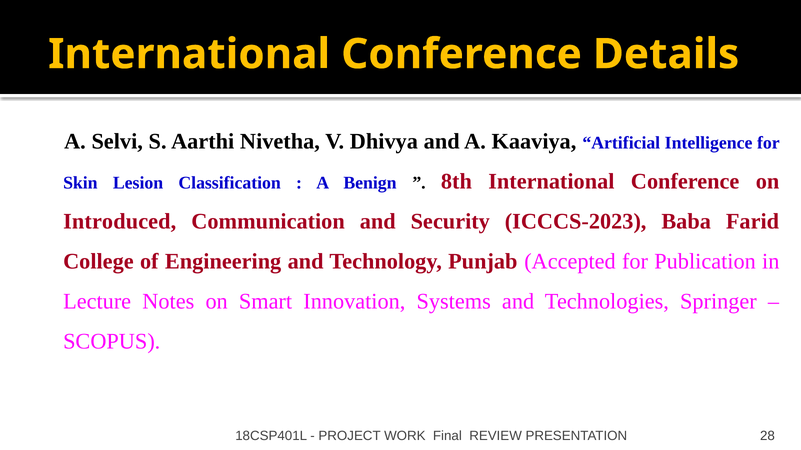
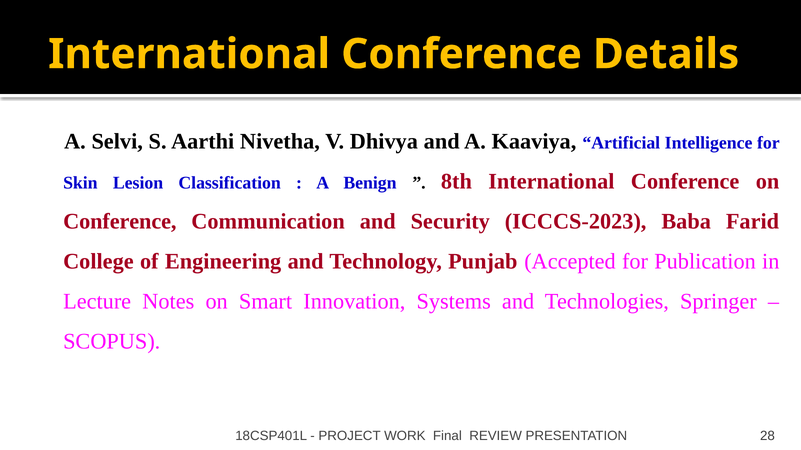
Introduced: Introduced -> Conference (120, 222)
